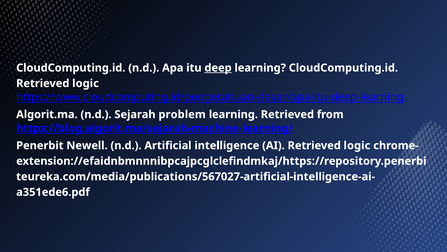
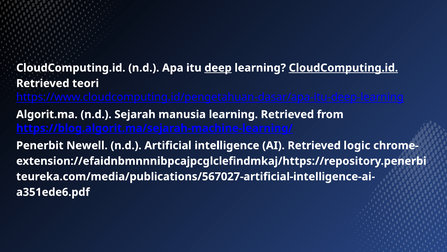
CloudComputing.id underline: none -> present (343, 68)
logic: logic -> teori (86, 83)
problem: problem -> manusia (182, 114)
